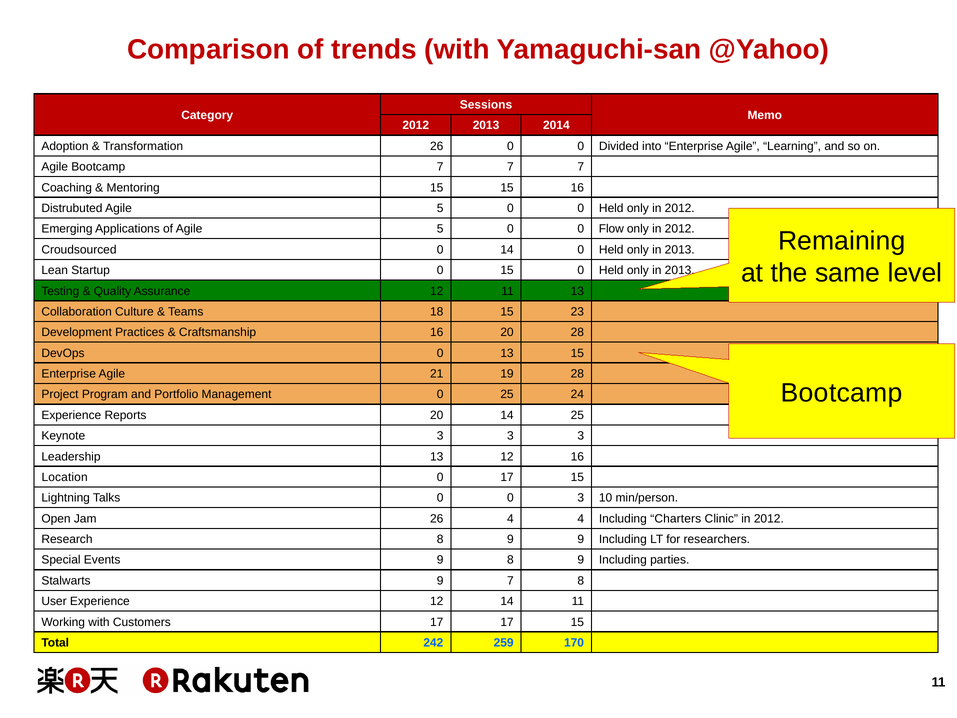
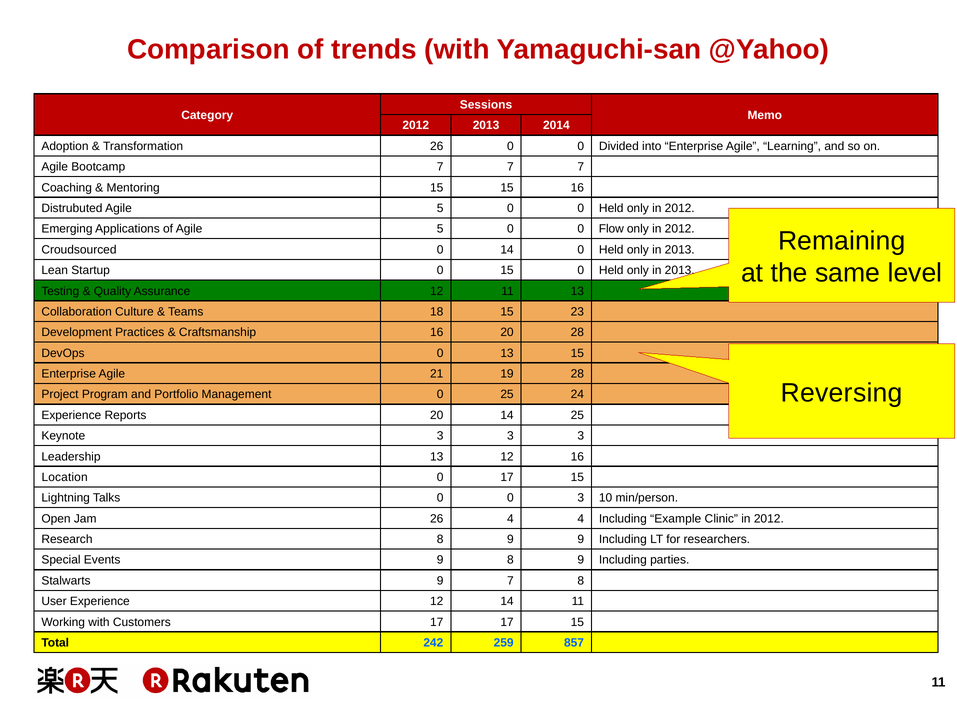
Bootcamp: Bootcamp -> Reversing (842, 393)
Charters: Charters -> Example (676, 518)
170: 170 -> 857 (574, 643)
